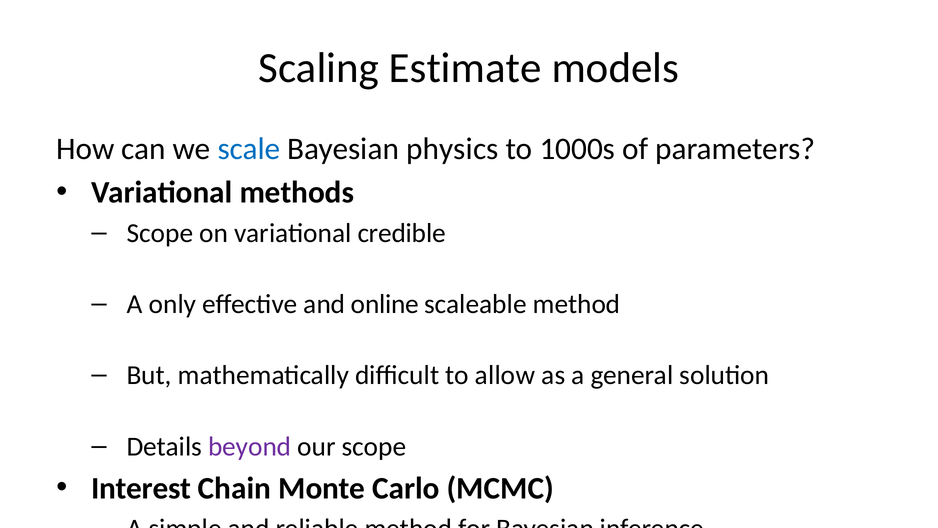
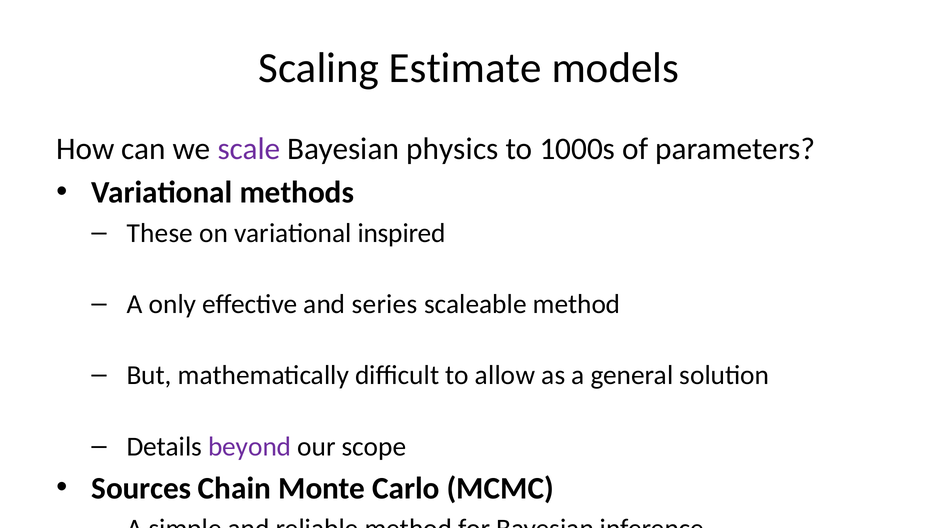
scale colour: blue -> purple (249, 149)
Scope: Scope -> These (160, 233)
credible: credible -> inspired (402, 233)
online: online -> series (385, 304)
Interest: Interest -> Sources (141, 488)
